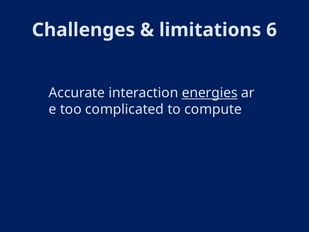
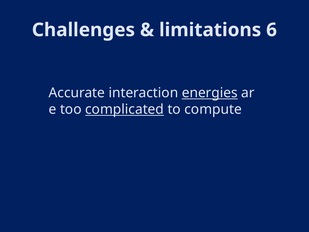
complicated underline: none -> present (125, 109)
